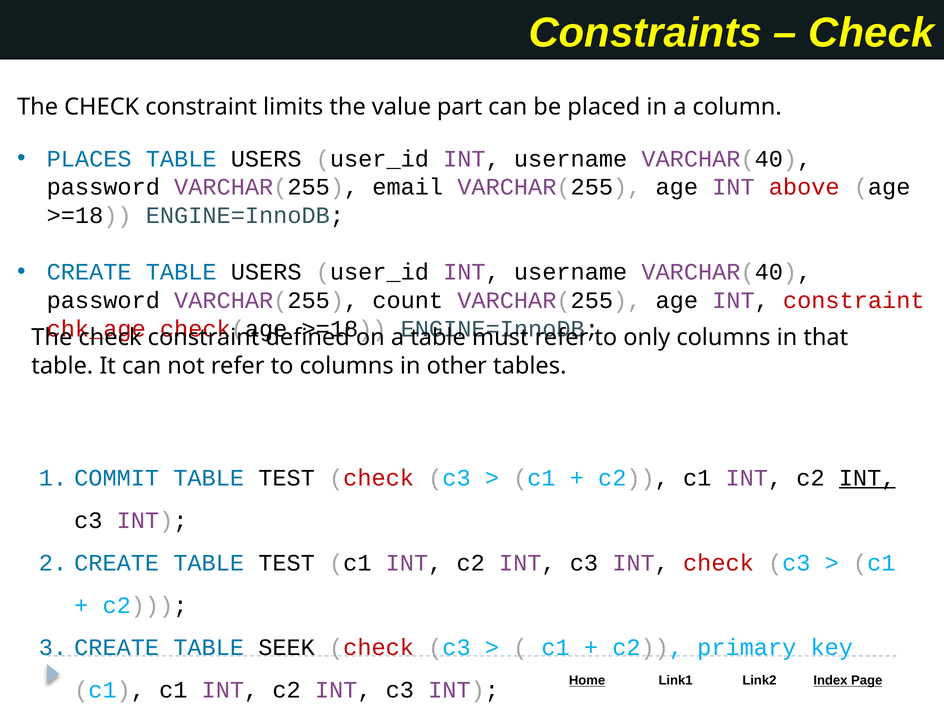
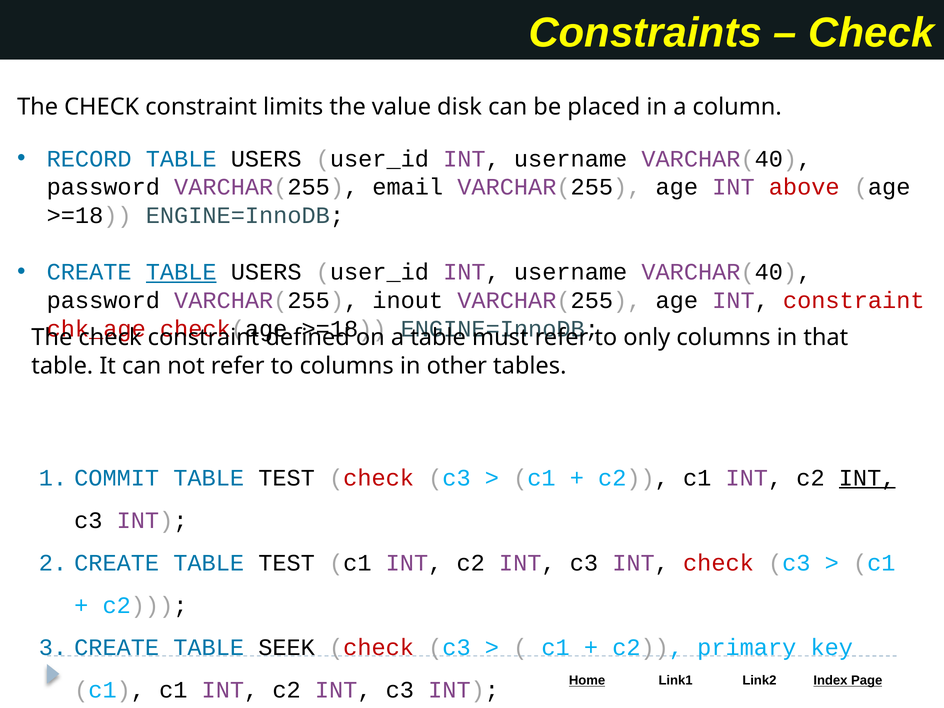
part: part -> disk (459, 107)
PLACES: PLACES -> RECORD (89, 159)
TABLE underline: none -> present (181, 272)
count: count -> inout (408, 300)
